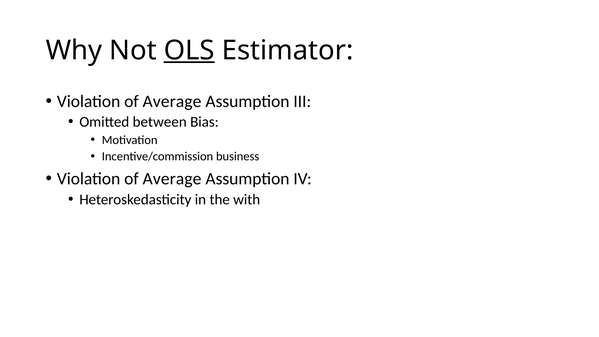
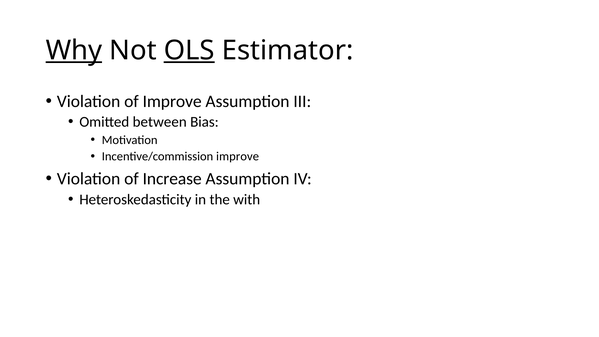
Why underline: none -> present (74, 50)
Average: Average -> Improve (172, 101)
Incentive/commission business: business -> improve (238, 156)
Average: Average -> Increase (172, 179)
